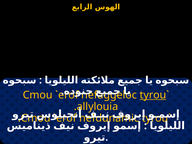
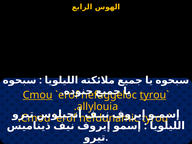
Cmou underline: none -> present (38, 95)
